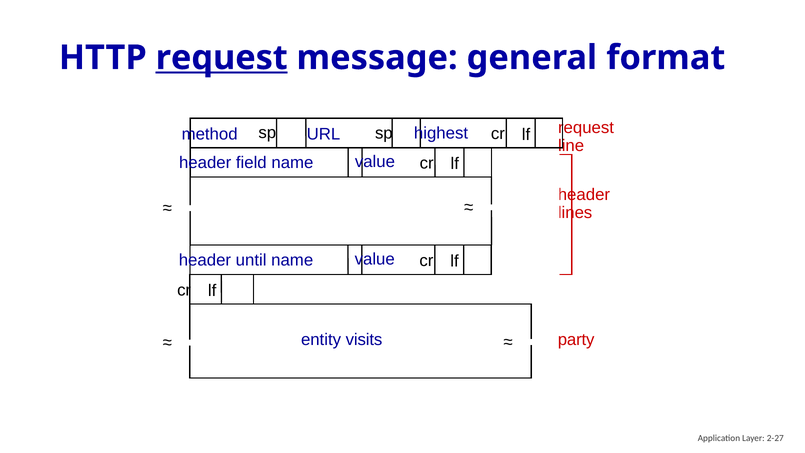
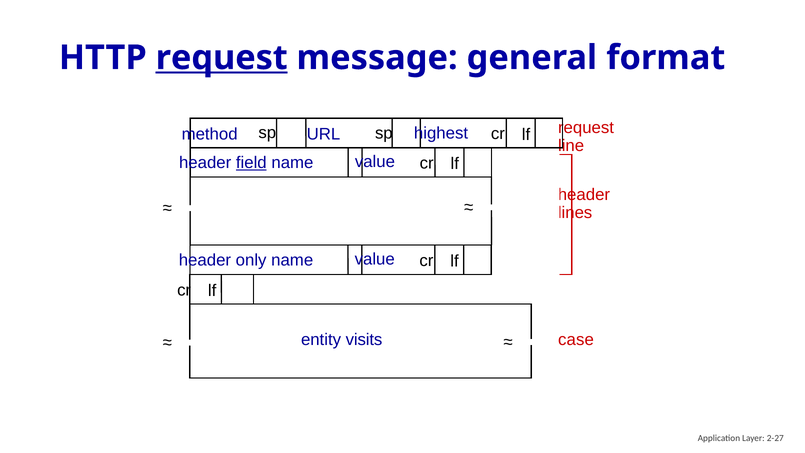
field underline: none -> present (251, 163)
until: until -> only (251, 260)
party: party -> case (576, 339)
